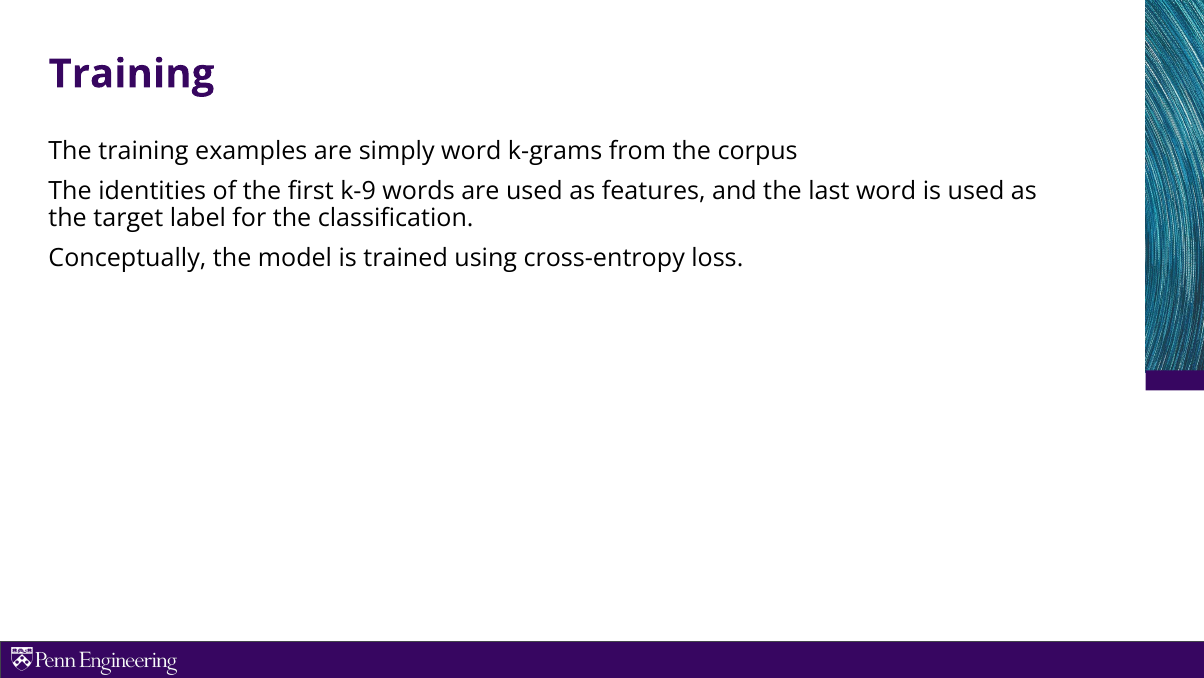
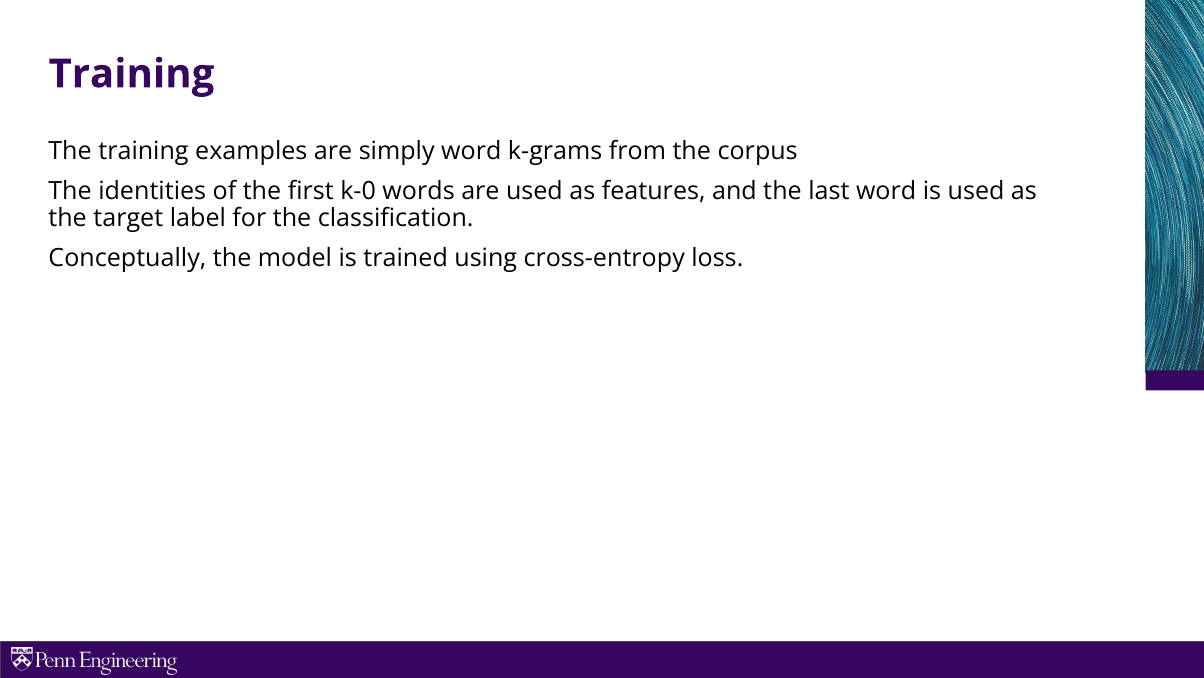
k-9: k-9 -> k-0 (358, 191)
